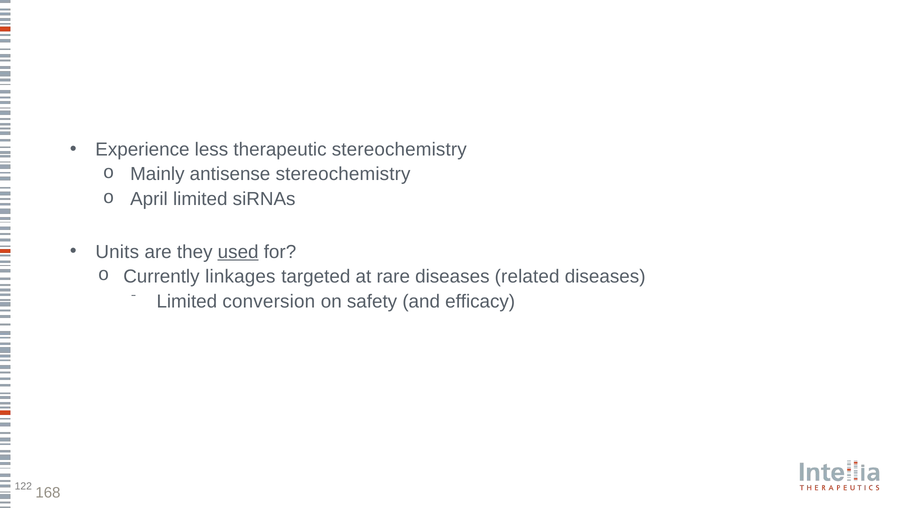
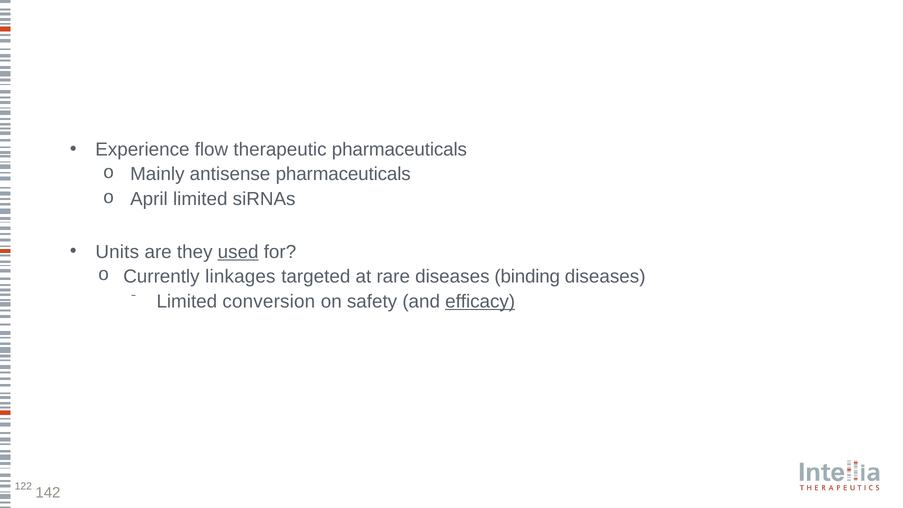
less: less -> flow (211, 149)
therapeutic stereochemistry: stereochemistry -> pharmaceuticals (399, 149)
antisense stereochemistry: stereochemistry -> pharmaceuticals (343, 174)
related: related -> binding (527, 276)
efficacy underline: none -> present (480, 301)
168: 168 -> 142 (48, 493)
